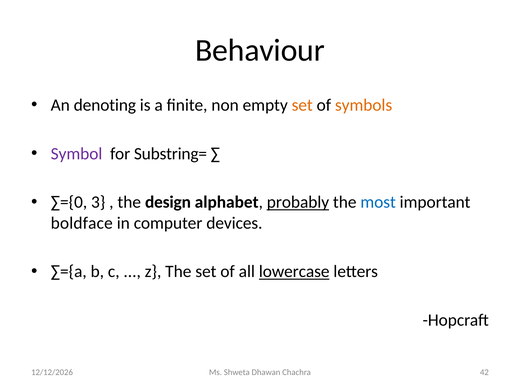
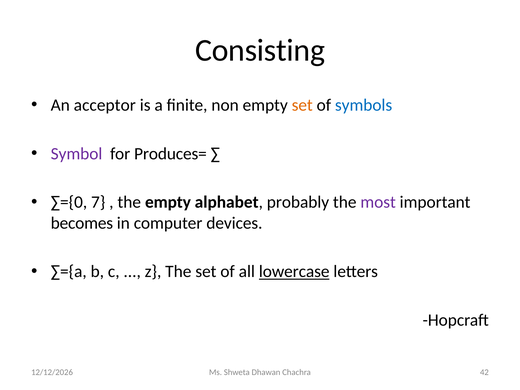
Behaviour: Behaviour -> Consisting (260, 50)
denoting: denoting -> acceptor (105, 105)
symbols colour: orange -> blue (364, 105)
Substring=: Substring= -> Produces= (170, 154)
3: 3 -> 7 (98, 202)
the design: design -> empty (168, 202)
probably underline: present -> none (298, 202)
most colour: blue -> purple (378, 202)
boldface: boldface -> becomes (82, 223)
